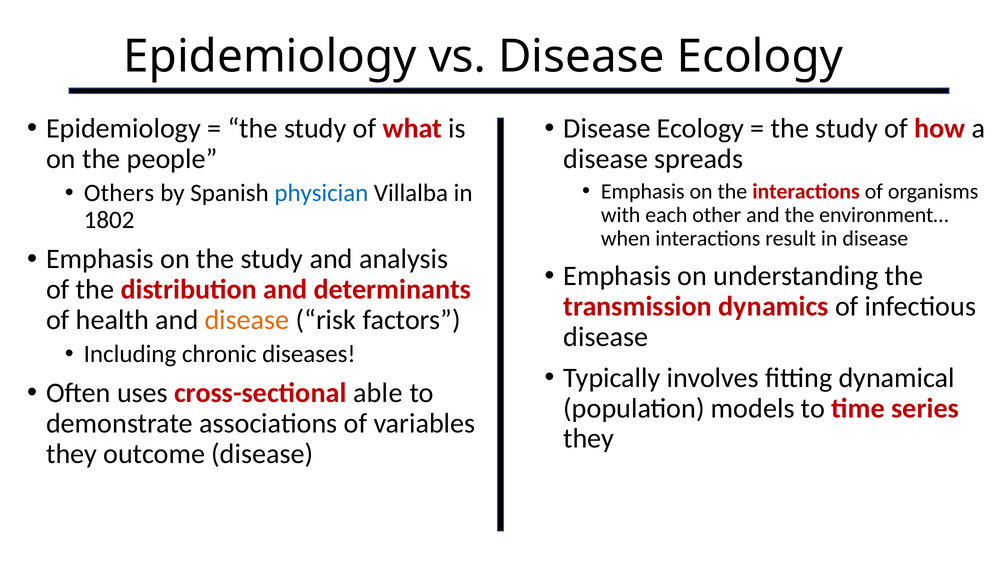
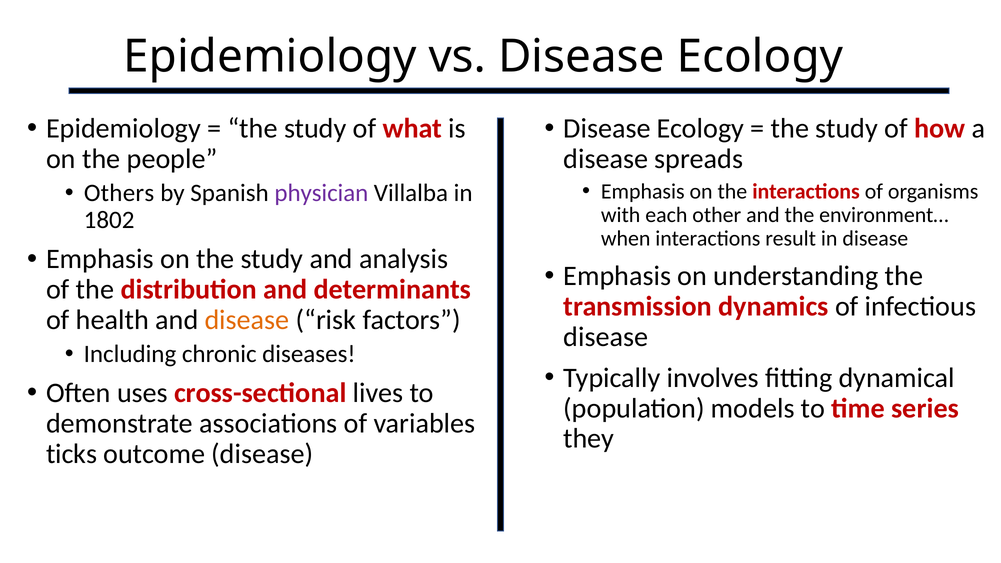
physician colour: blue -> purple (321, 193)
able: able -> lives (378, 393)
they: they -> ticks (72, 454)
